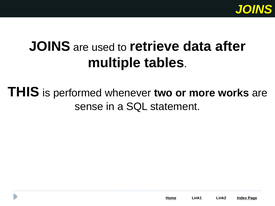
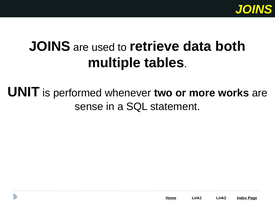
after: after -> both (230, 46)
THIS: THIS -> UNIT (24, 92)
